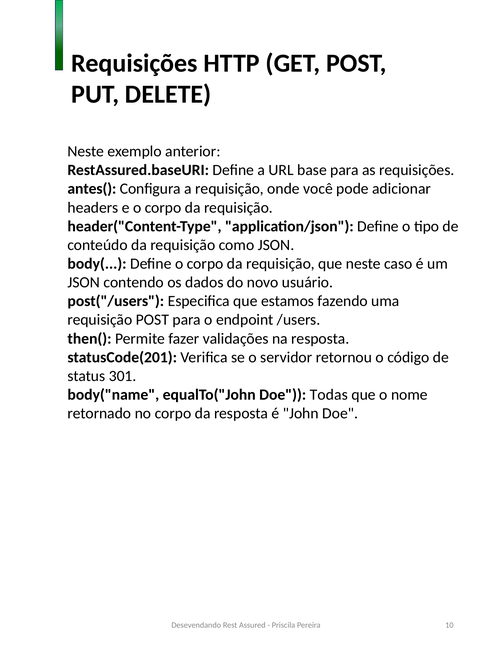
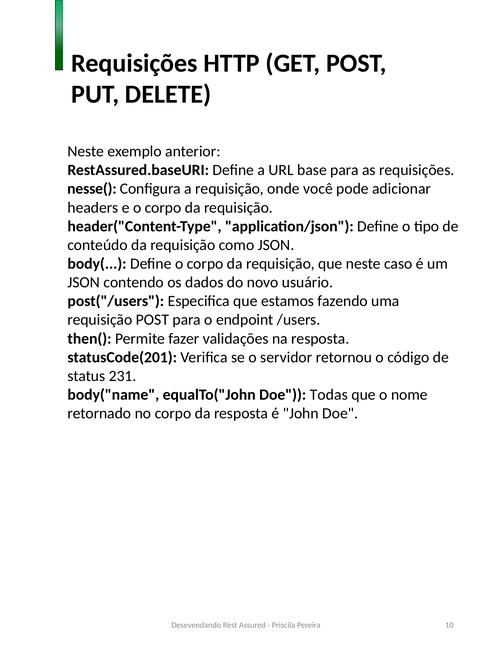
antes(: antes( -> nesse( (92, 189)
301: 301 -> 231 (123, 377)
